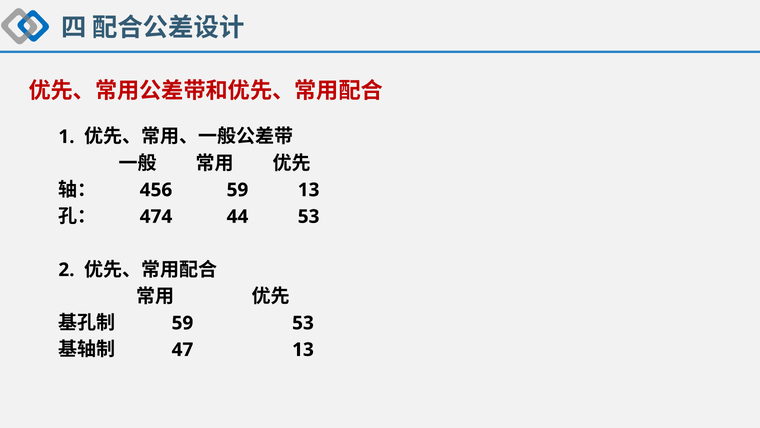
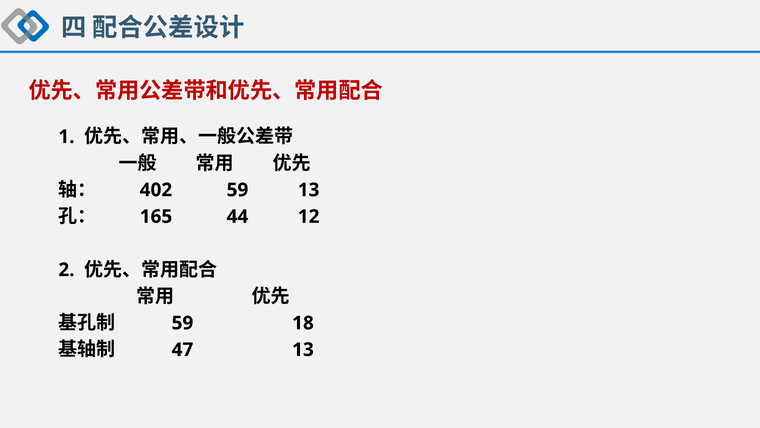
456: 456 -> 402 (156, 190)
474: 474 -> 165 (156, 216)
44 53: 53 -> 12 (309, 216)
59 53: 53 -> 18 (303, 323)
